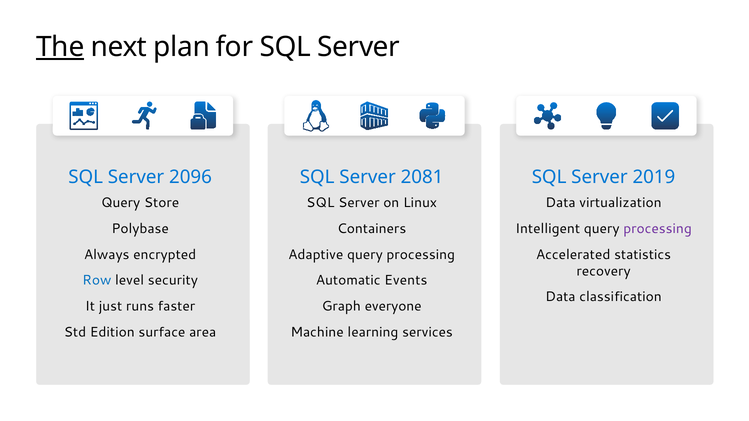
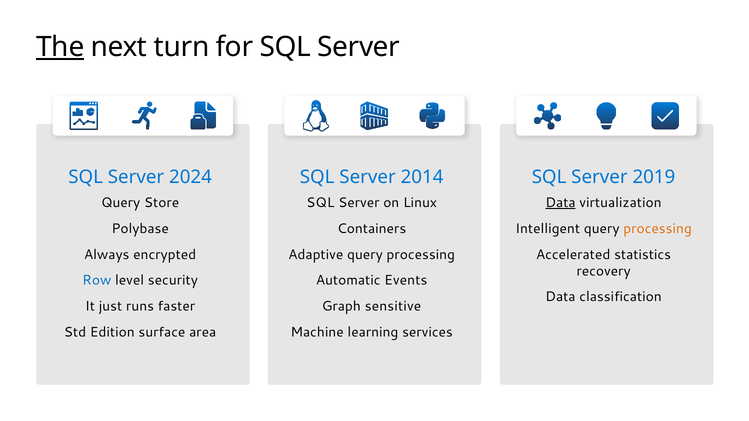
plan: plan -> turn (182, 47)
2096: 2096 -> 2024 (191, 177)
2081: 2081 -> 2014 (422, 177)
Data underline: none -> present (560, 203)
processing colour: purple -> orange (658, 229)
everyone: everyone -> sensitive (393, 306)
